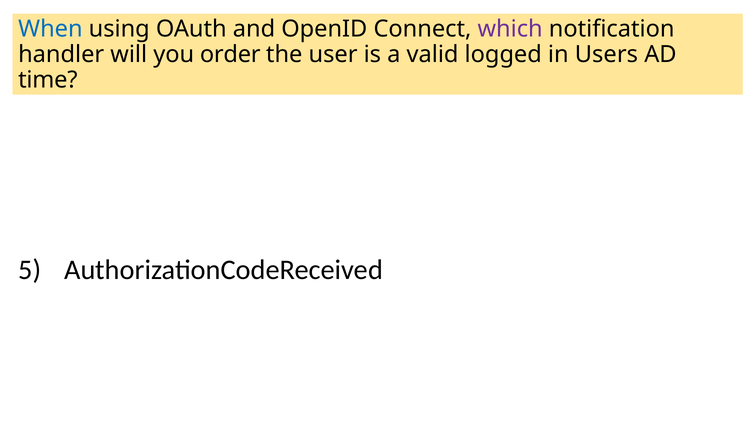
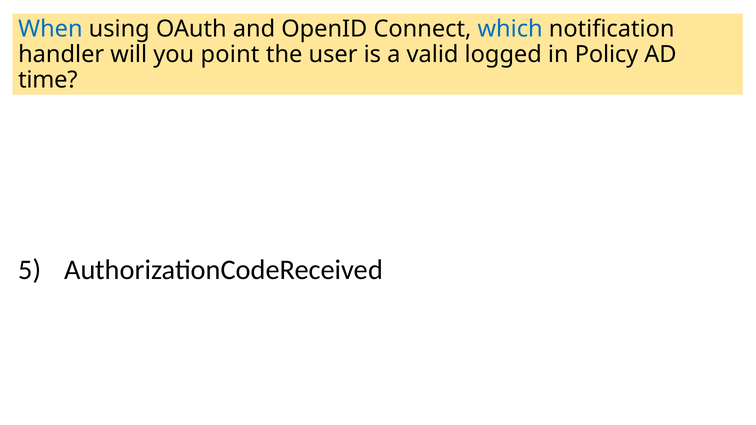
which colour: purple -> blue (510, 29)
order: order -> point (230, 55)
Users: Users -> Policy (607, 55)
